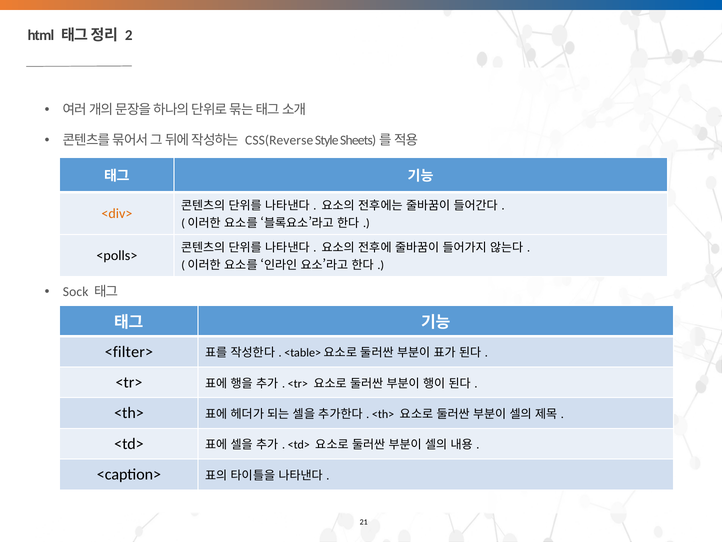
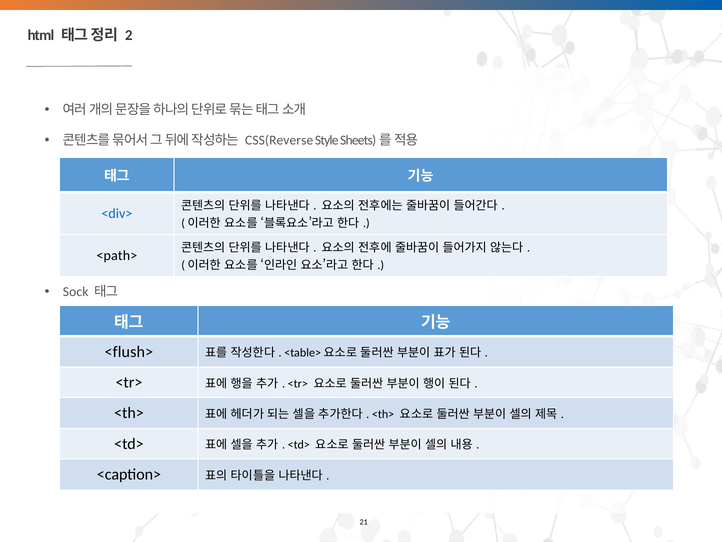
<div> colour: orange -> blue (117, 213)
<polls>: <polls> -> <path> (117, 255)
<filter>: <filter> -> <flush> (129, 351)
